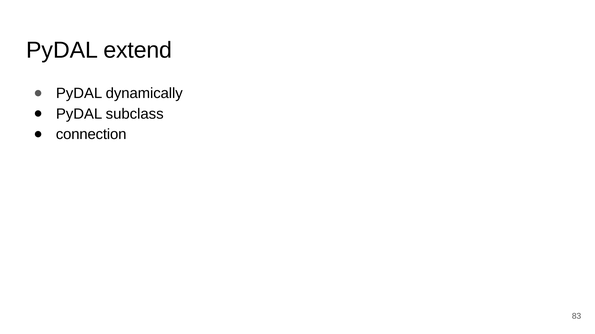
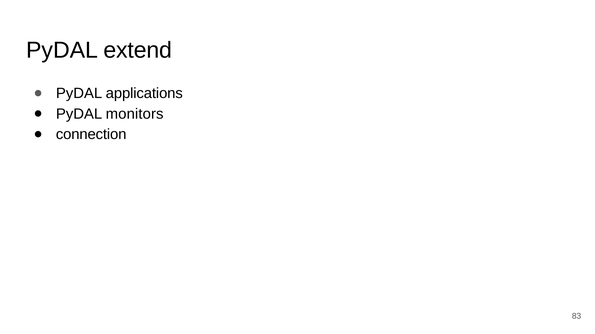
dynamically: dynamically -> applications (144, 94)
subclass: subclass -> monitors (135, 114)
